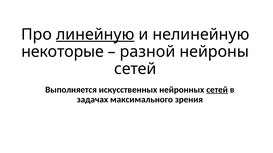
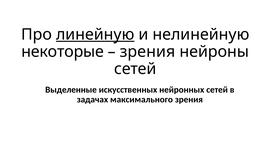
разной: разной -> зрения (148, 52)
Выполняется: Выполняется -> Выделенные (71, 90)
сетей underline: present -> none (217, 90)
